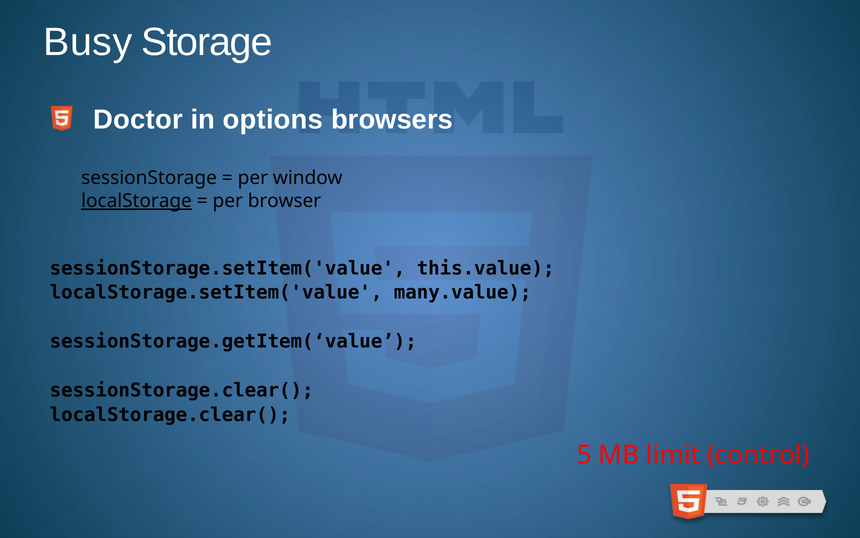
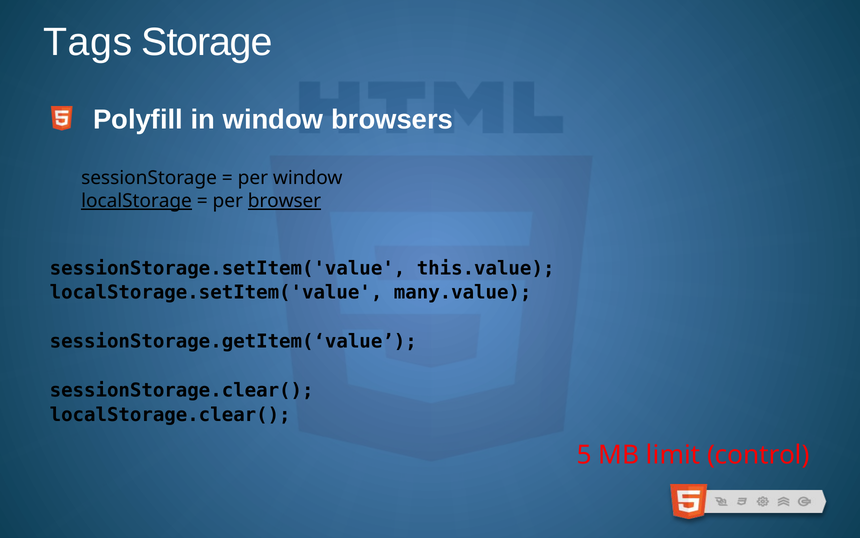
Busy: Busy -> Tags (88, 42)
Doctor: Doctor -> Polyfill (138, 120)
in options: options -> window (273, 120)
browser underline: none -> present (284, 201)
